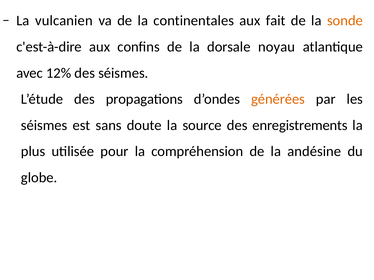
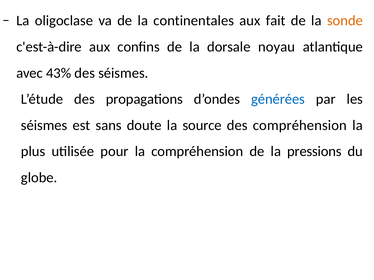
vulcanien: vulcanien -> oligoclase (64, 21)
12%: 12% -> 43% (59, 73)
générées colour: orange -> blue (278, 99)
des enregistrements: enregistrements -> compréhension (300, 125)
andésine: andésine -> pressions (314, 152)
